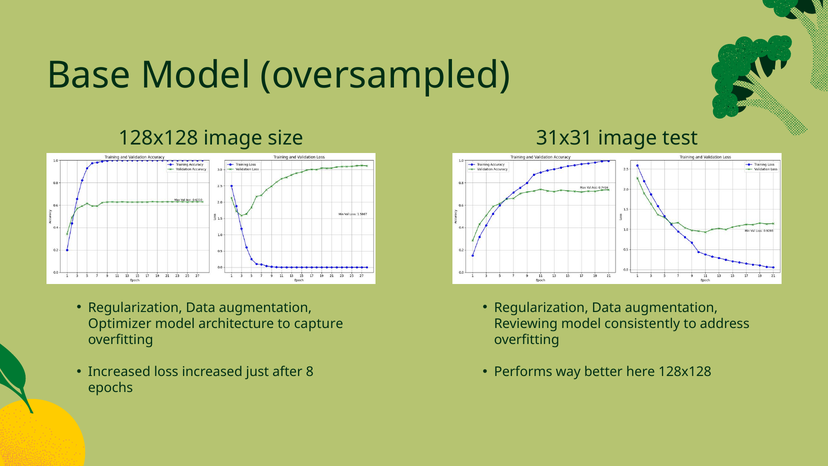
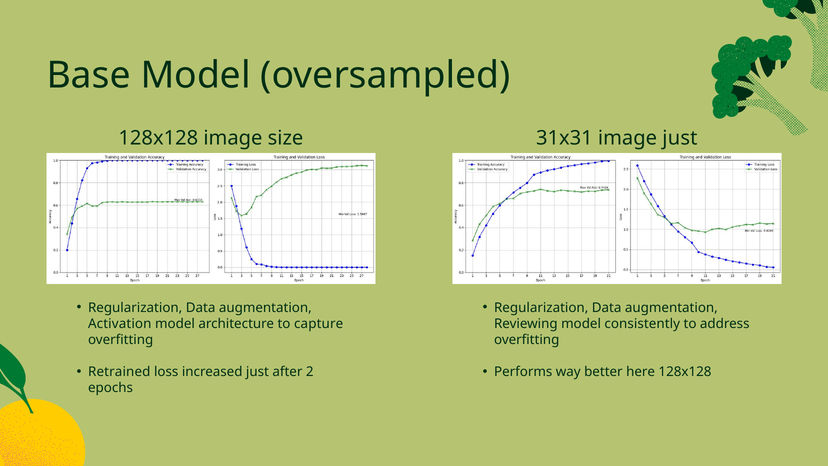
image test: test -> just (680, 138)
Optimizer: Optimizer -> Activation (120, 324)
Increased: Increased -> Retrained (119, 372)
8: 8 -> 2 (310, 372)
